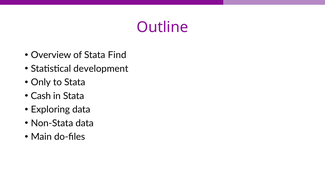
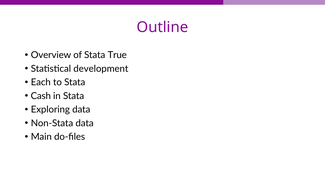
Find: Find -> True (117, 55)
Only: Only -> Each (41, 82)
